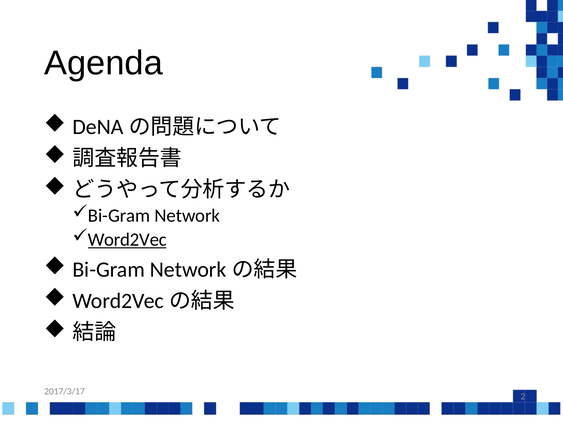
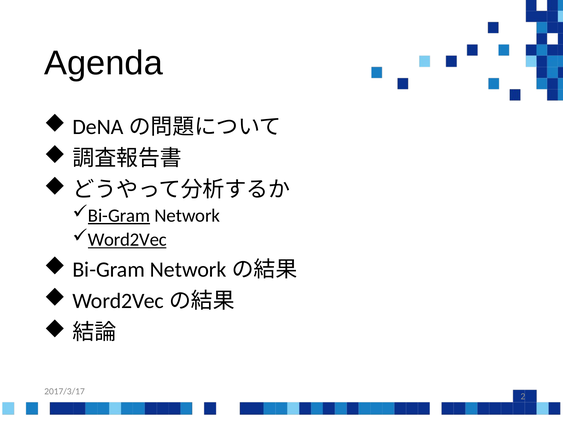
Bi-Gram underline: none -> present (119, 216)
